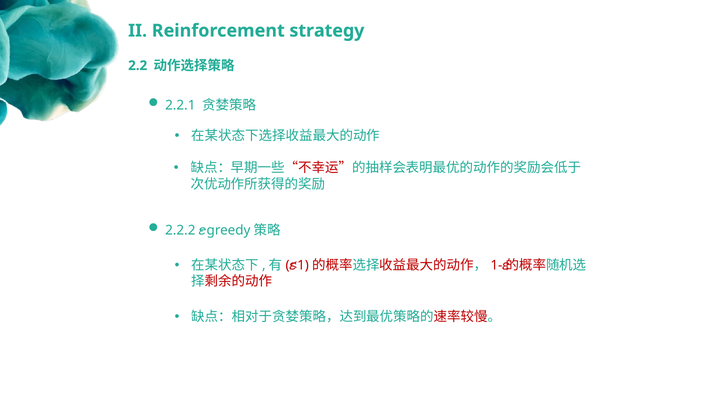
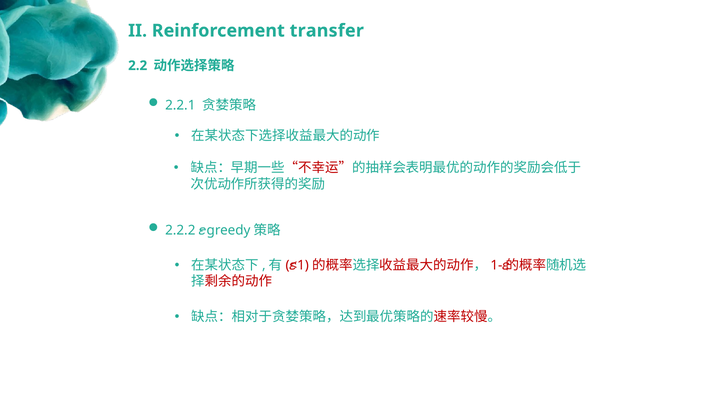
strategy: strategy -> transfer (327, 31)
